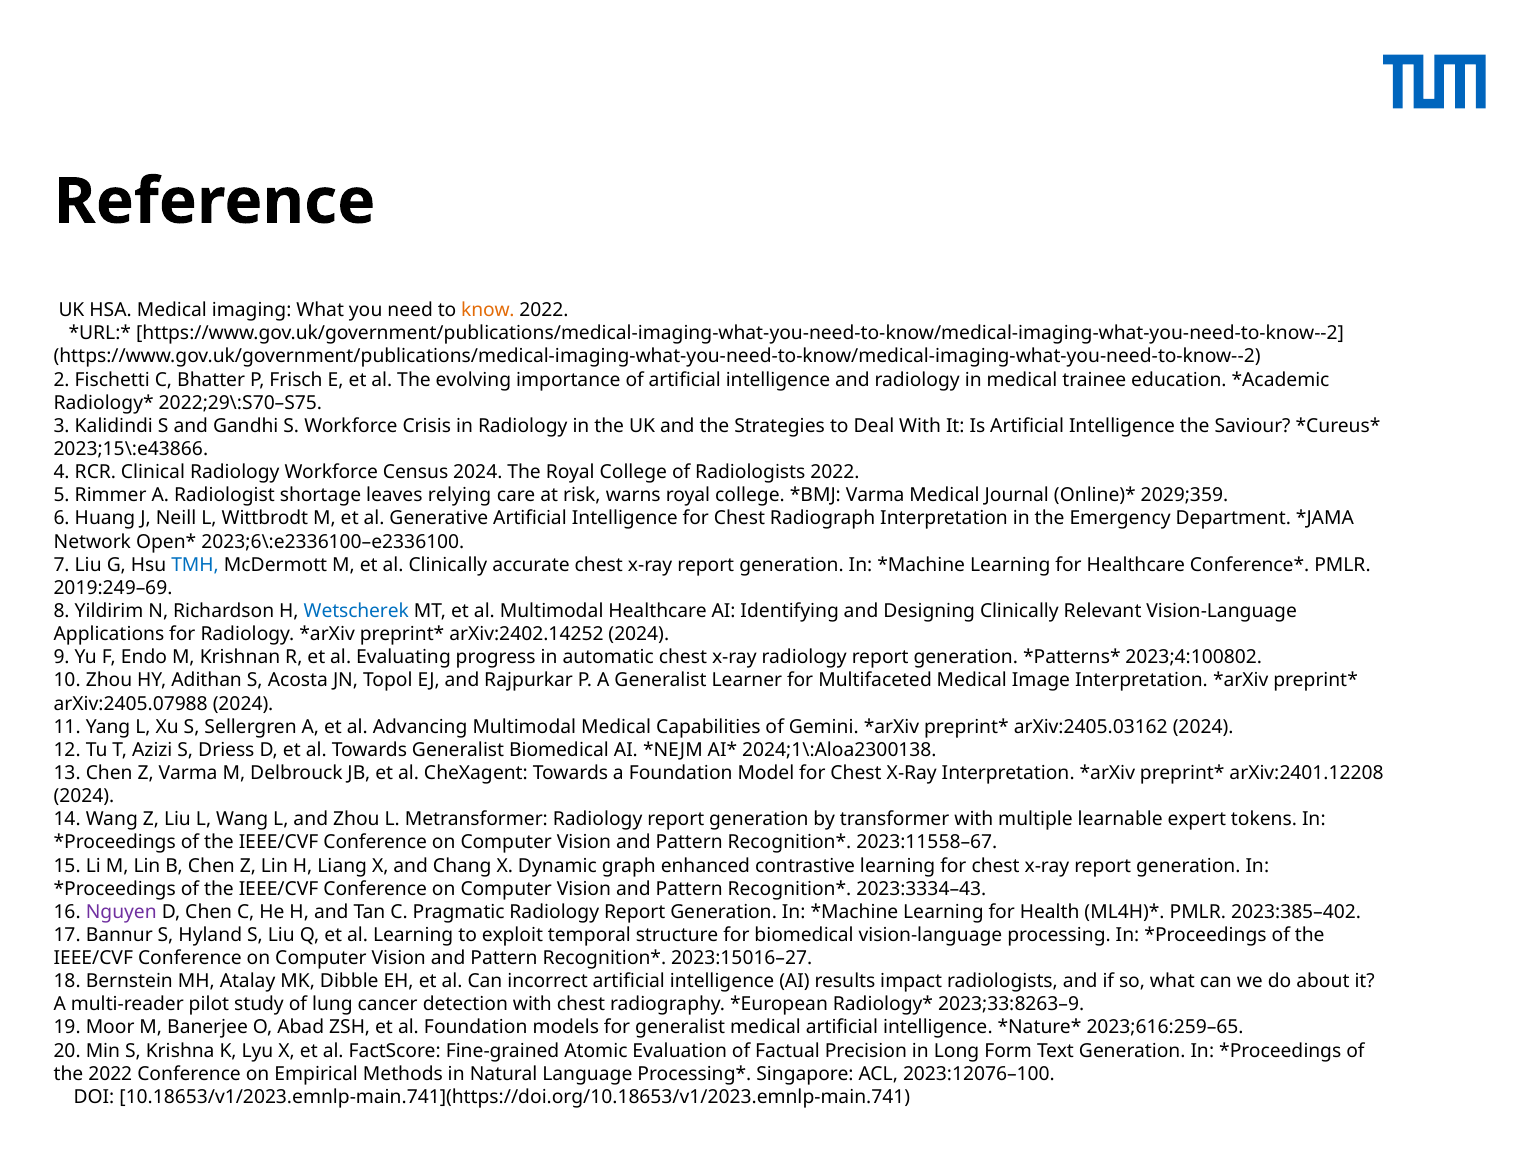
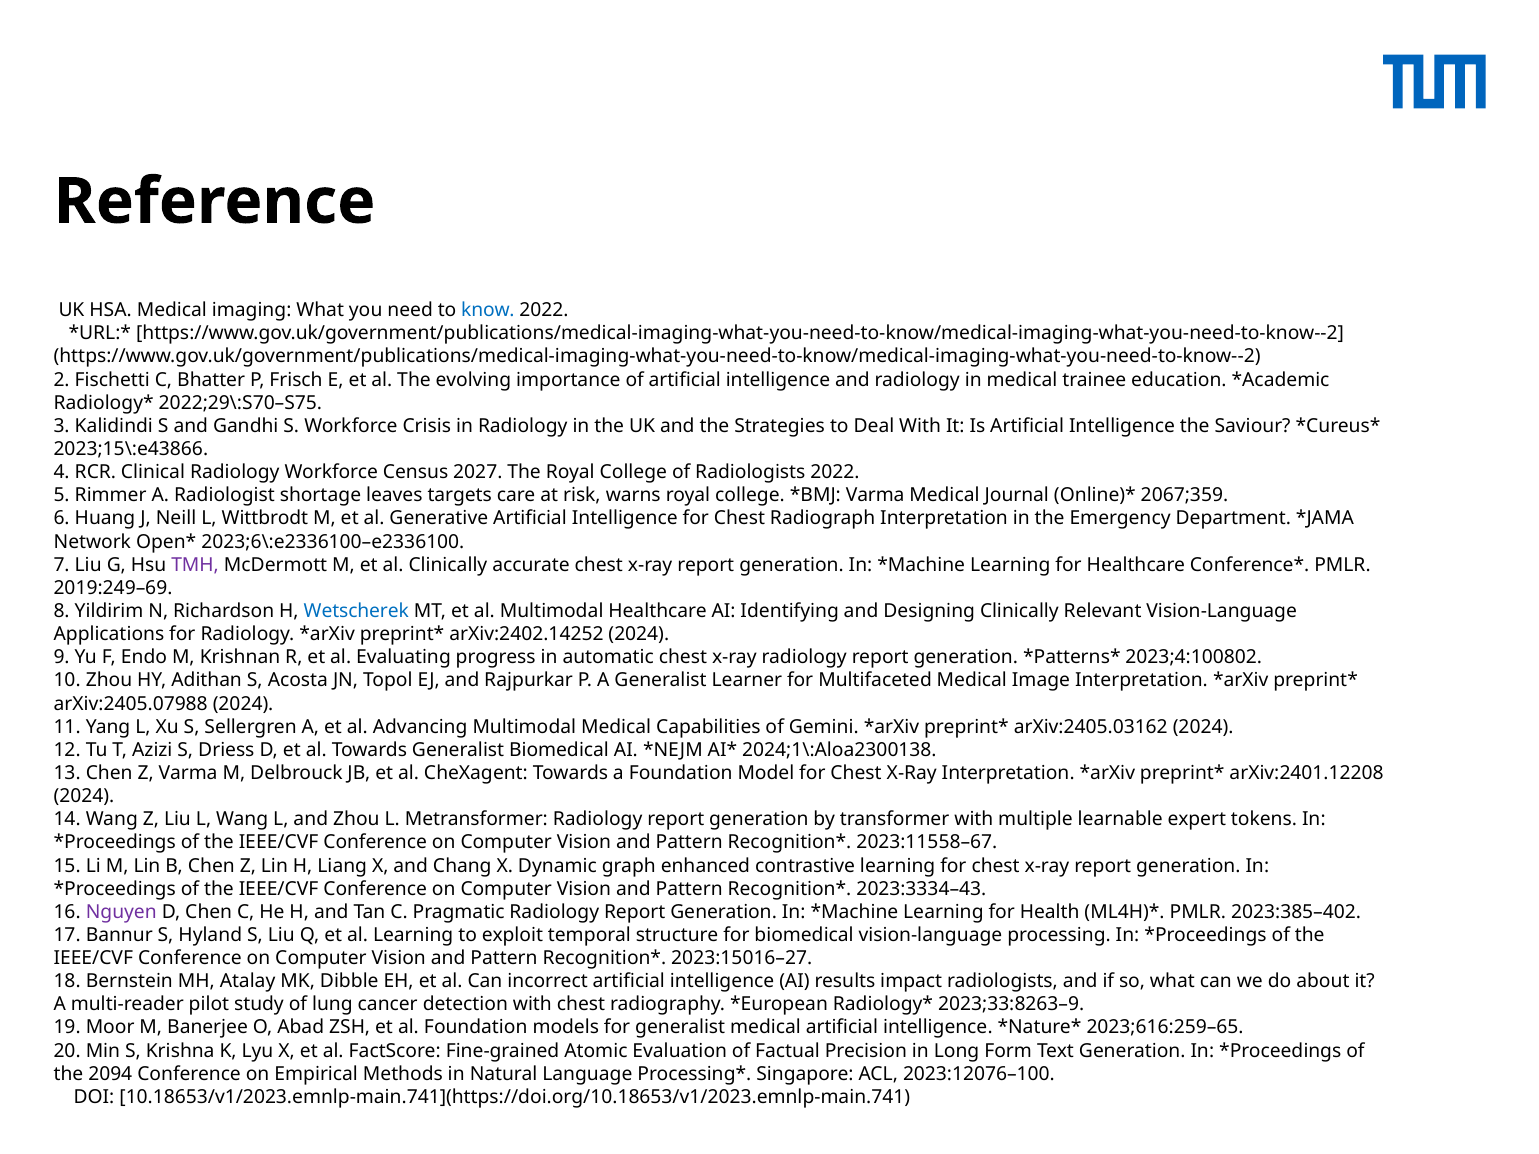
know colour: orange -> blue (488, 310)
Census 2024: 2024 -> 2027 (478, 472)
relying: relying -> targets (460, 496)
2029;359: 2029;359 -> 2067;359 (1184, 496)
TMH colour: blue -> purple (195, 565)
the 2022: 2022 -> 2094 (110, 1074)
